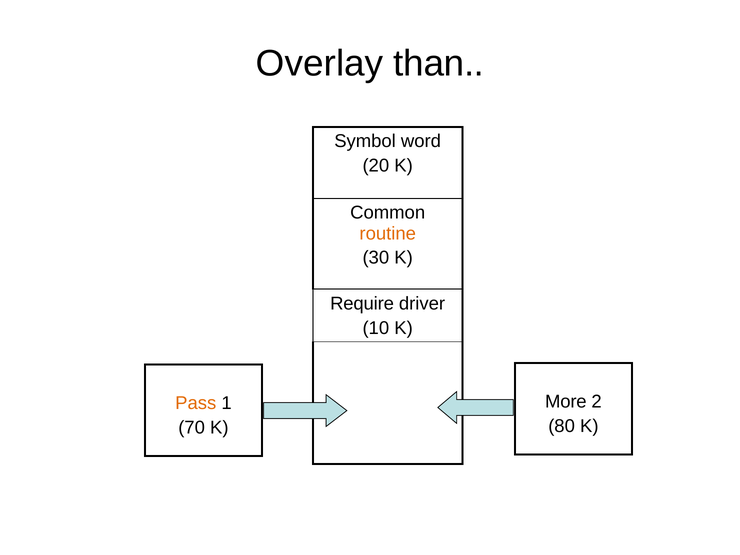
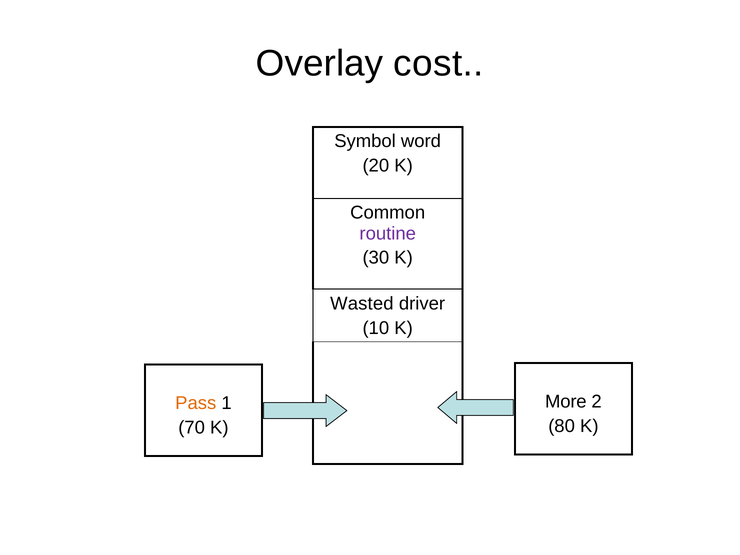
than: than -> cost (438, 63)
routine colour: orange -> purple (388, 233)
Require: Require -> Wasted (362, 304)
